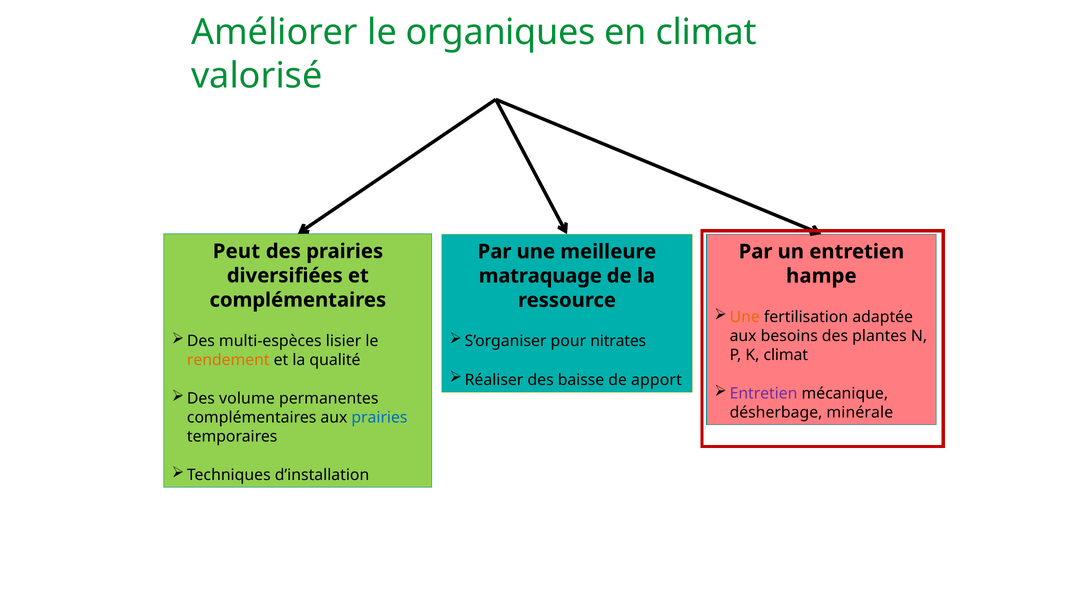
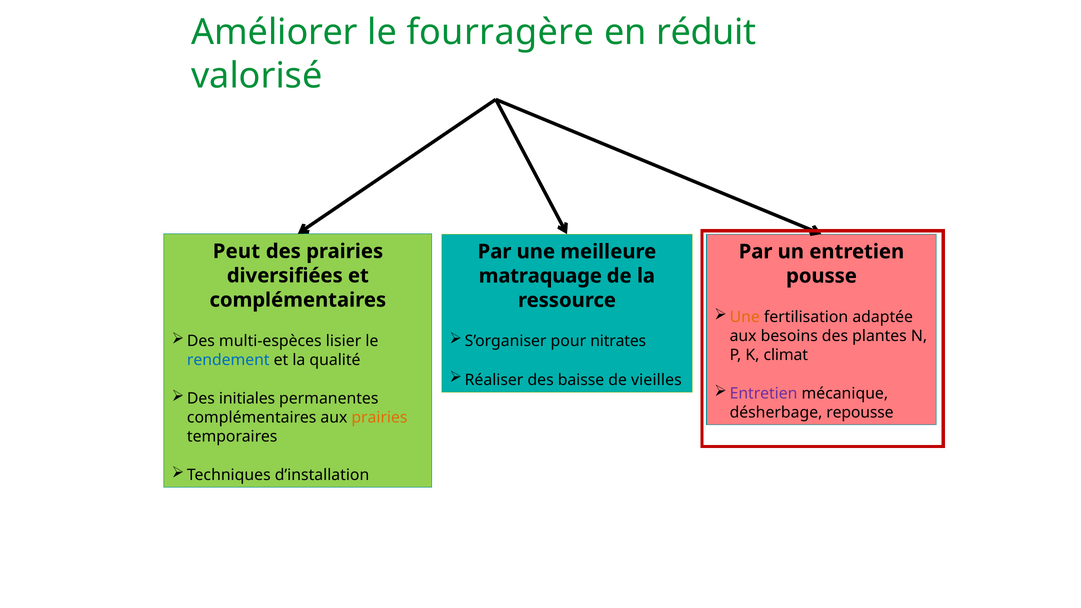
organiques: organiques -> fourragère (500, 33)
en climat: climat -> réduit (706, 33)
hampe: hampe -> pousse (821, 276)
rendement colour: orange -> blue (228, 360)
apport: apport -> vieilles (656, 380)
volume: volume -> initiales (247, 399)
minérale: minérale -> repousse (860, 412)
prairies colour: blue -> orange (379, 417)
